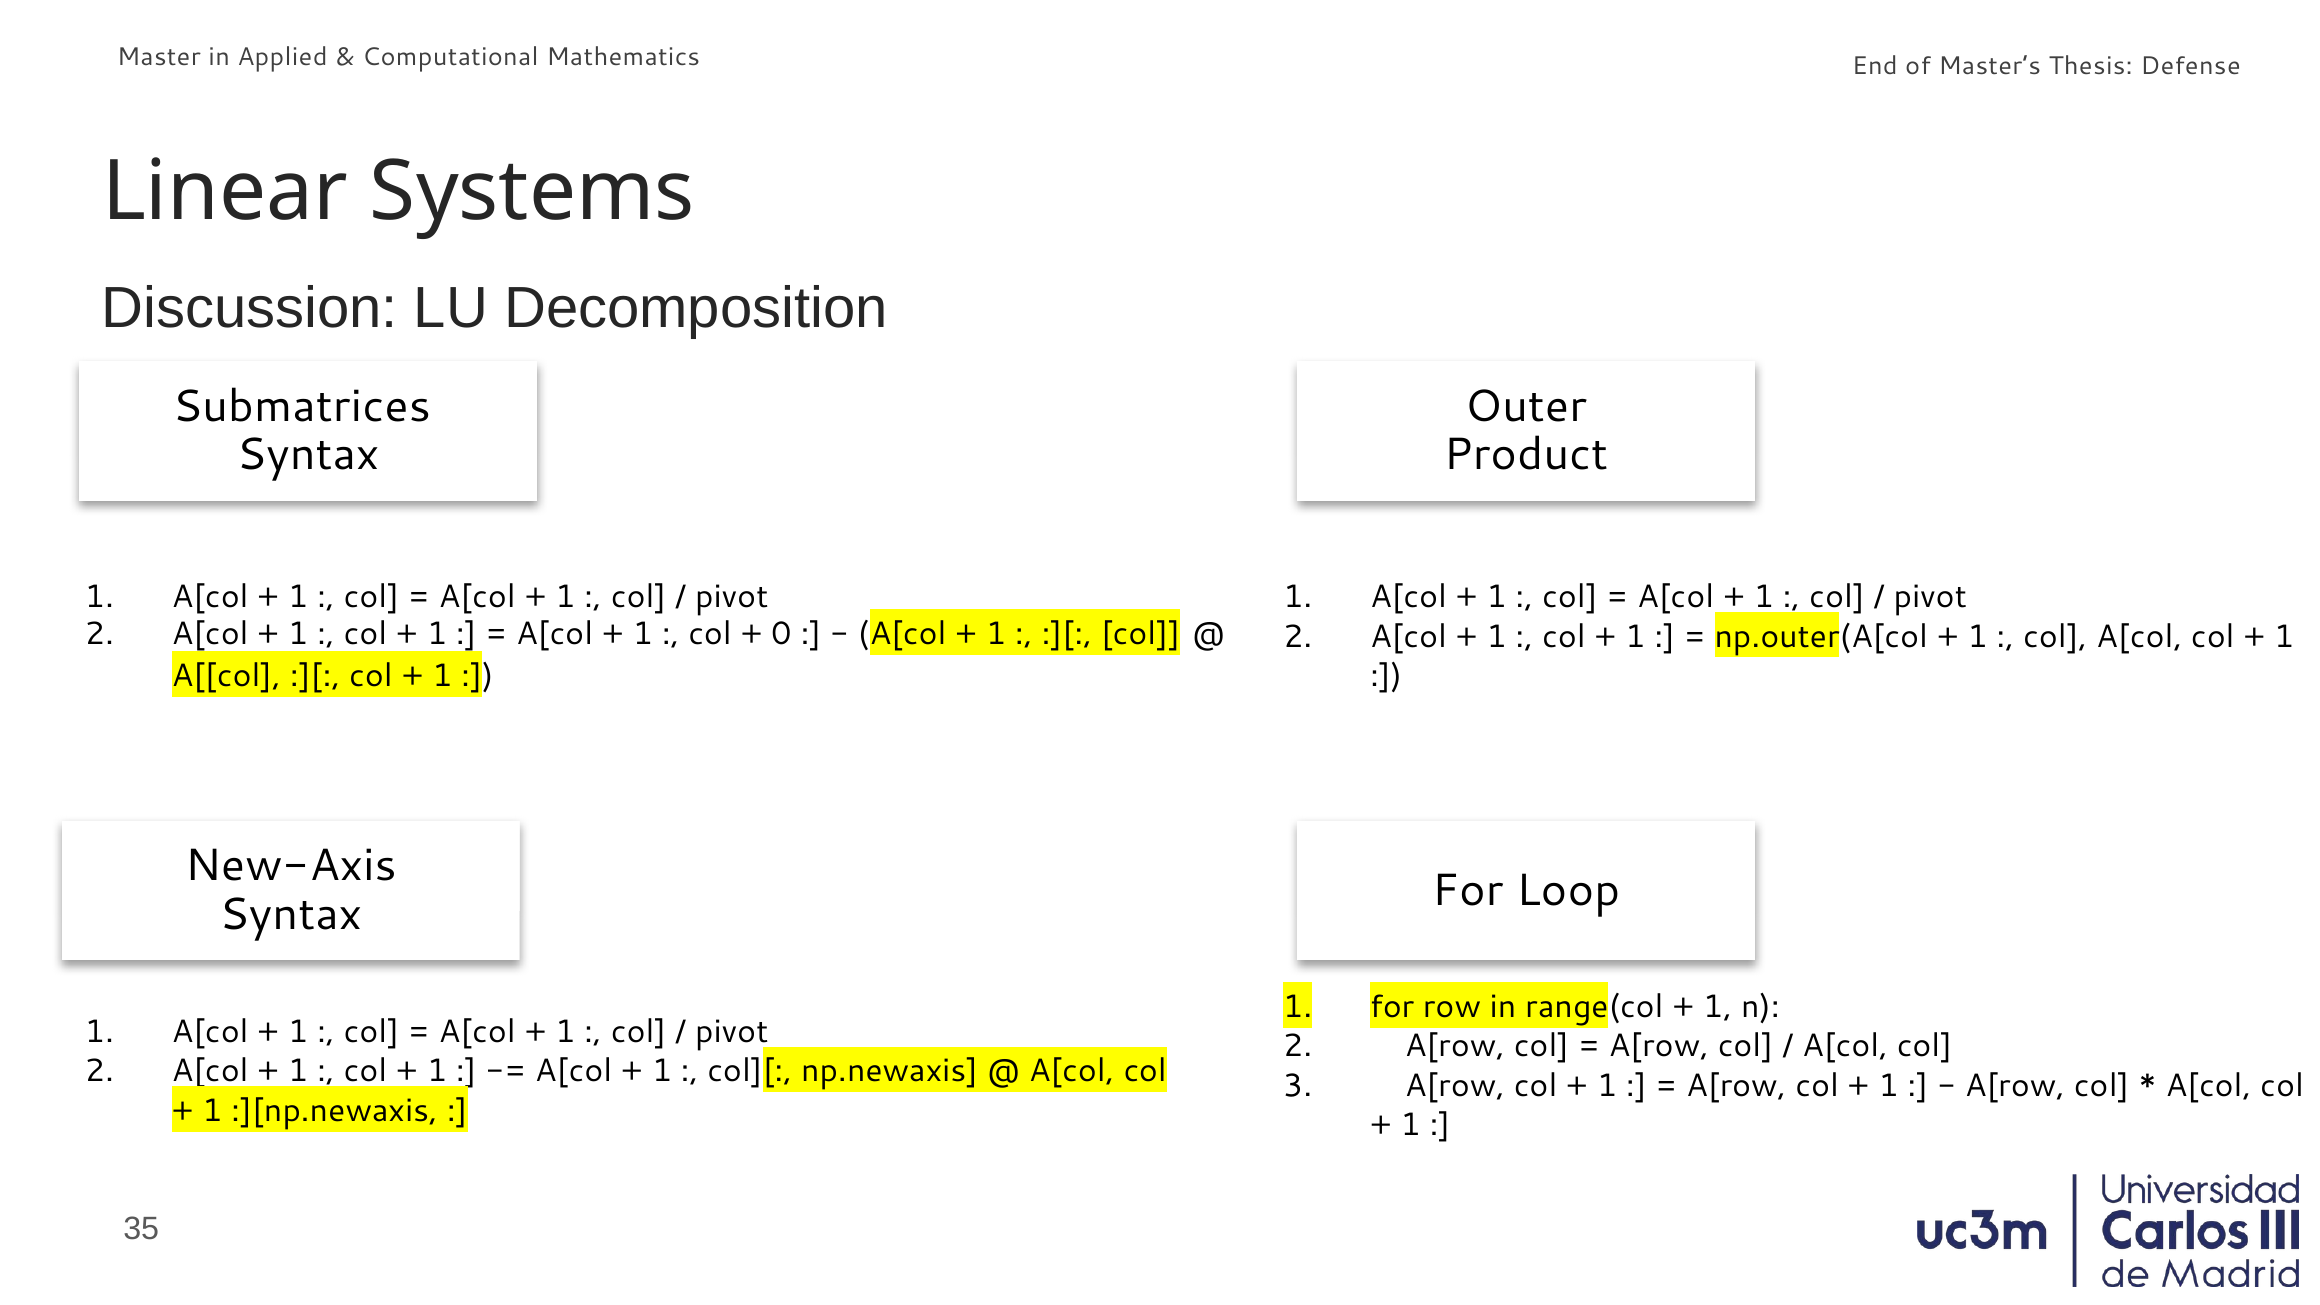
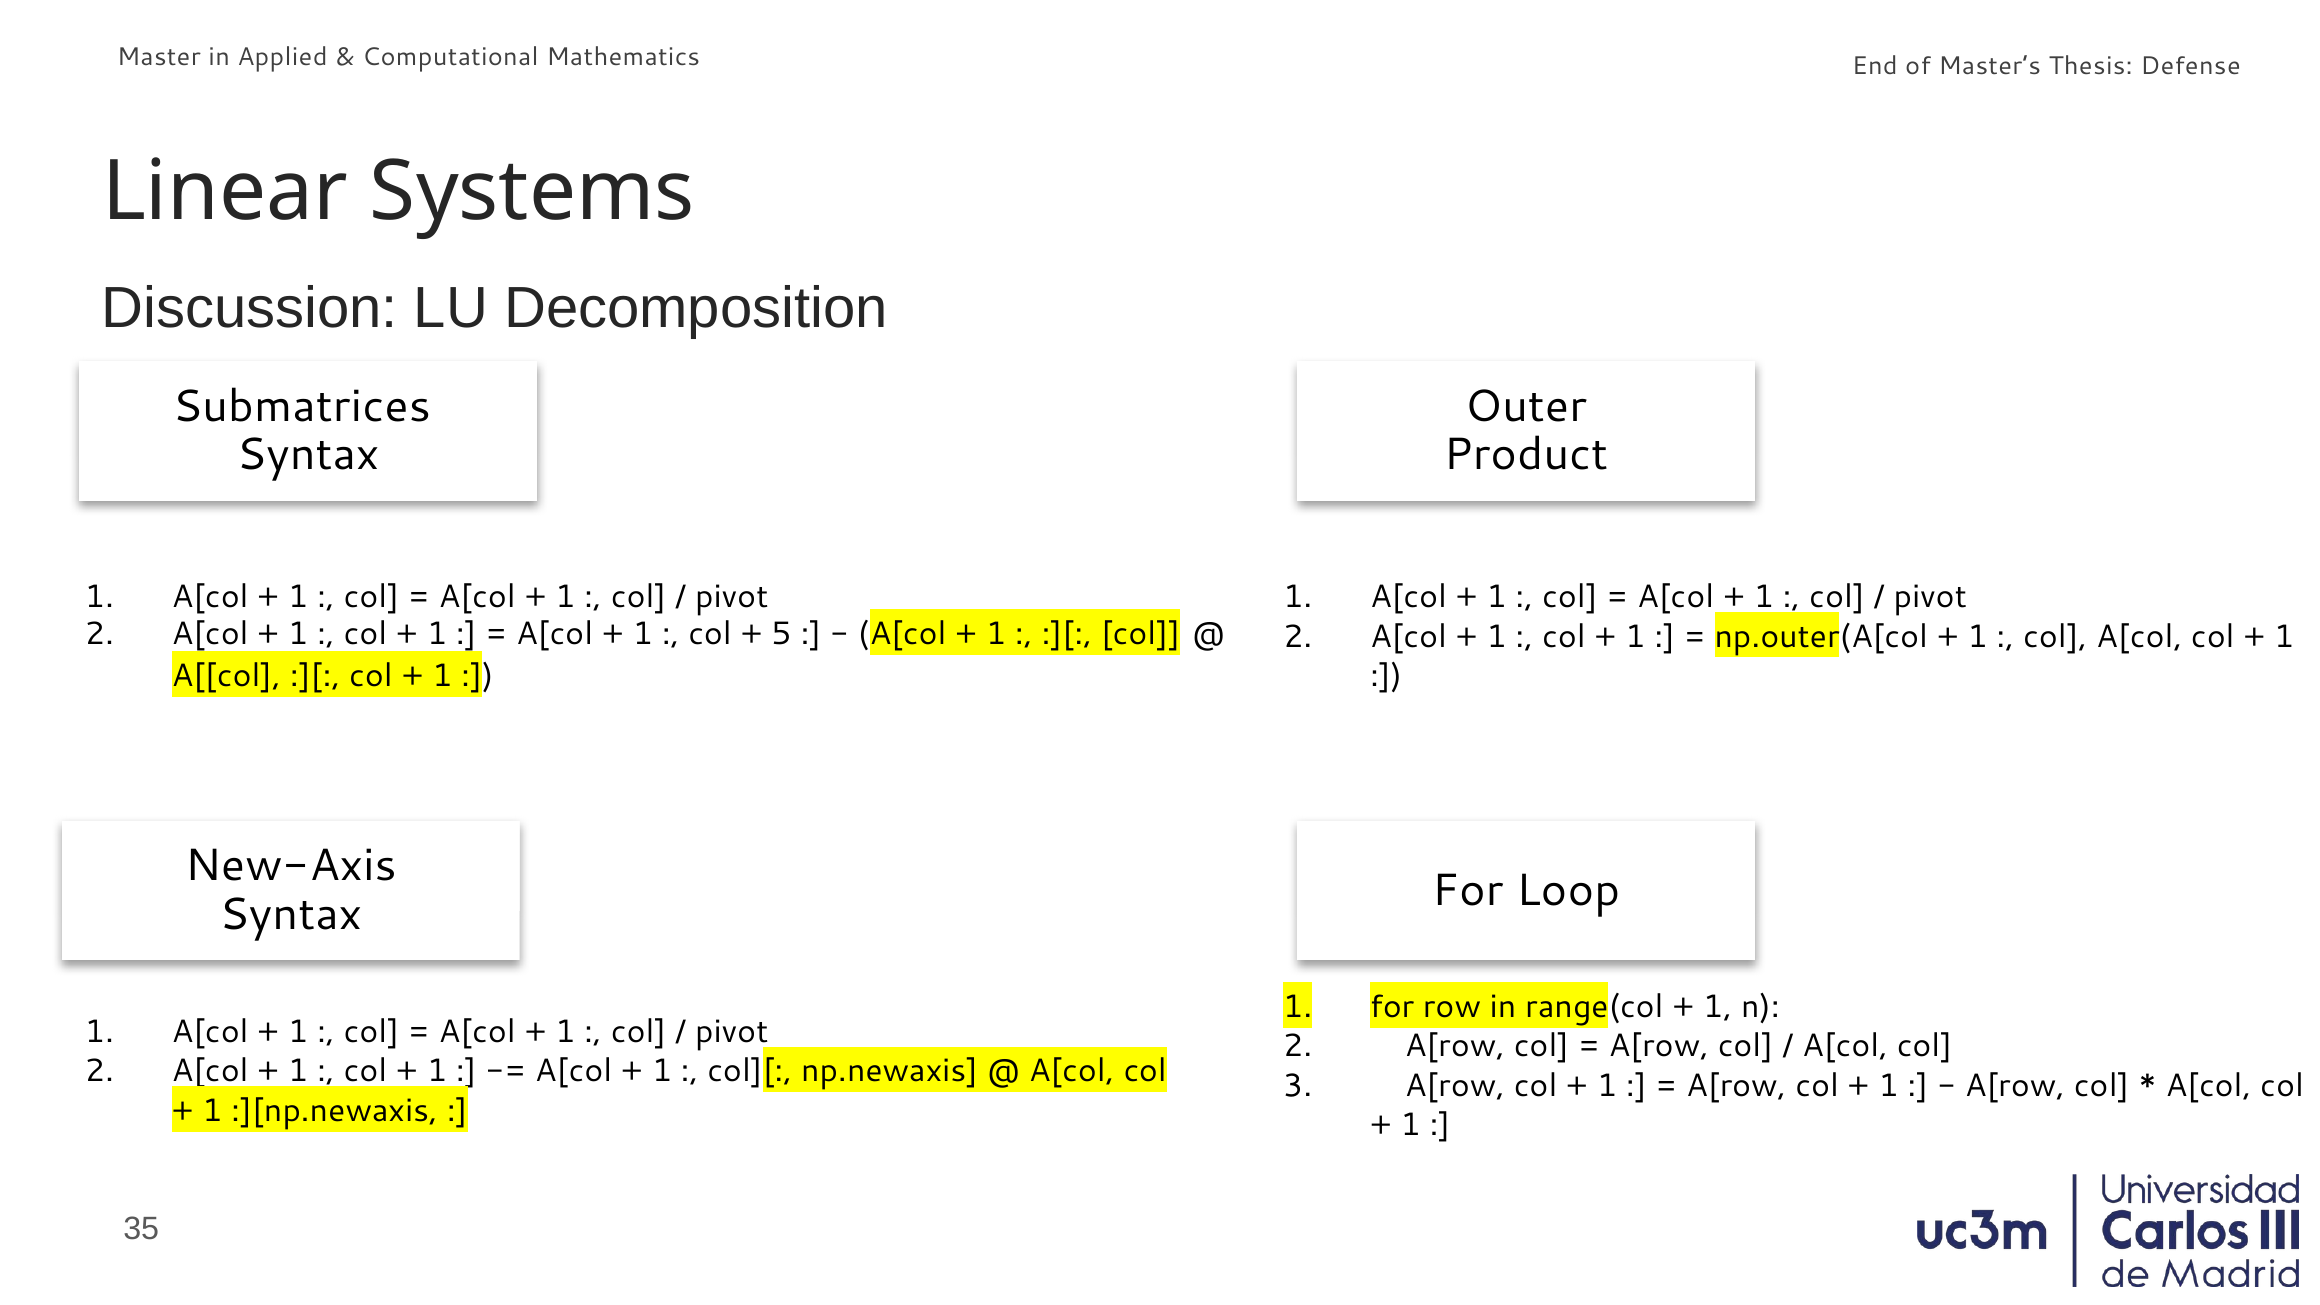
0: 0 -> 5 (781, 634)
